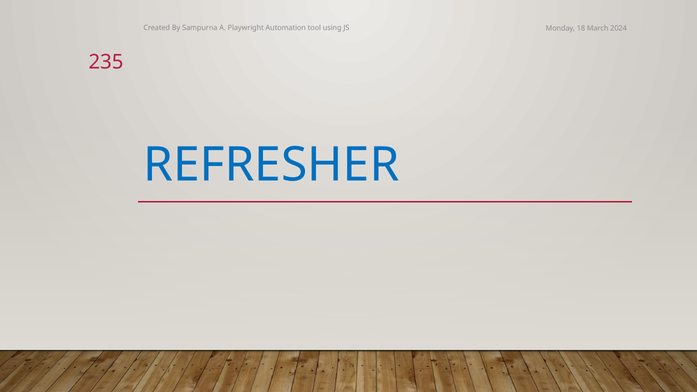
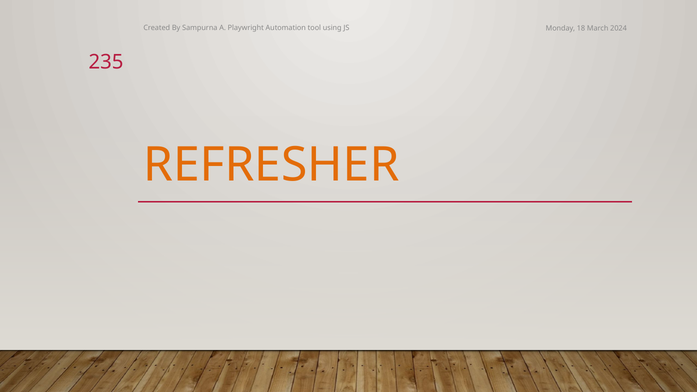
REFRESHER colour: blue -> orange (271, 165)
